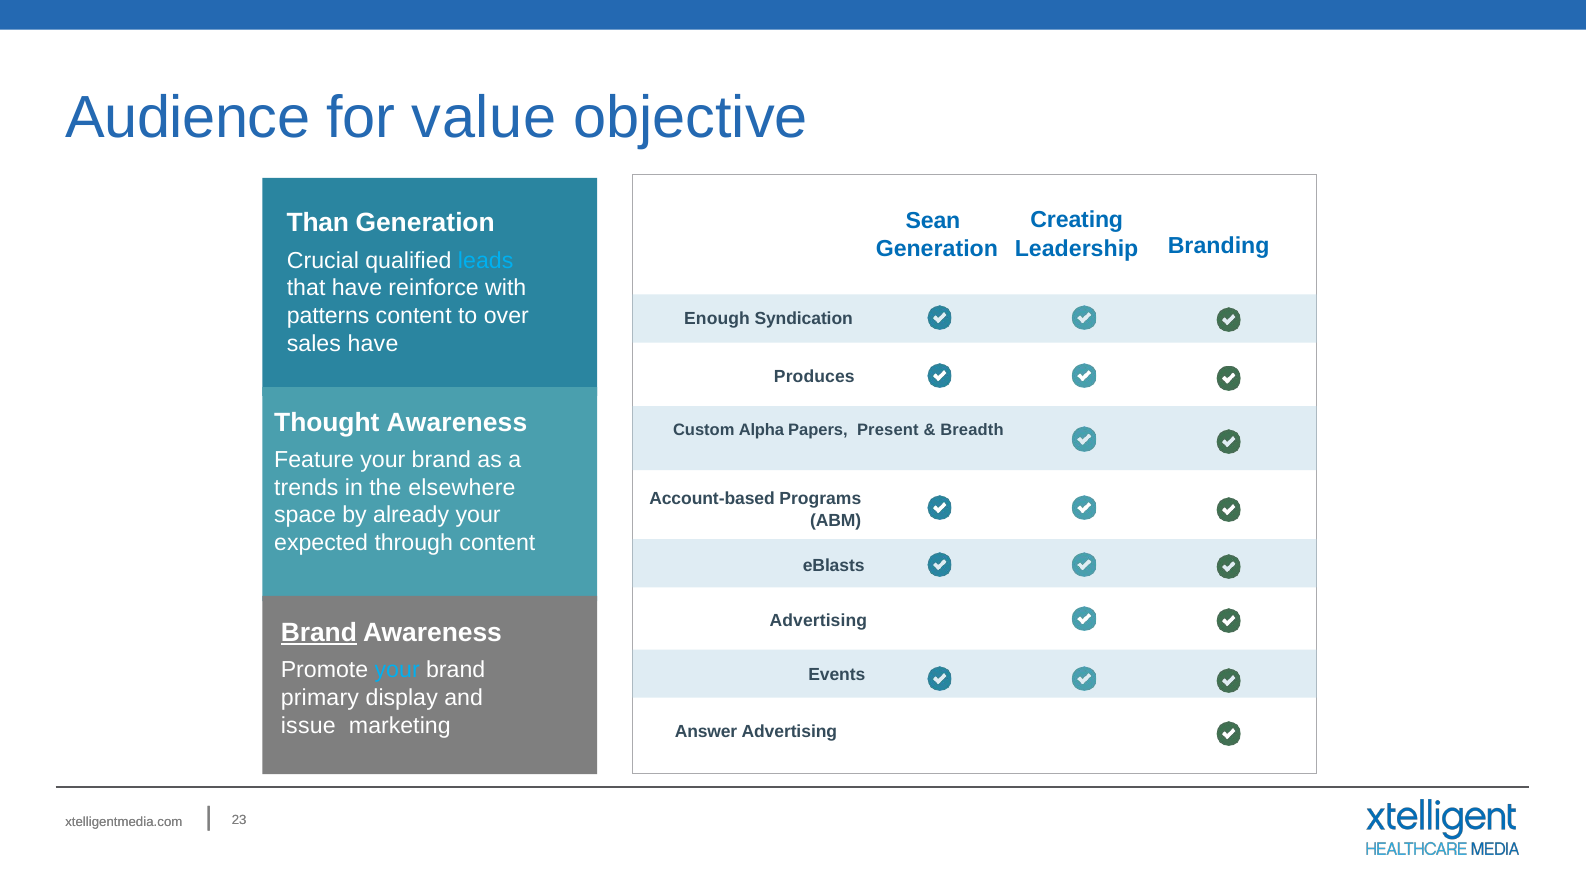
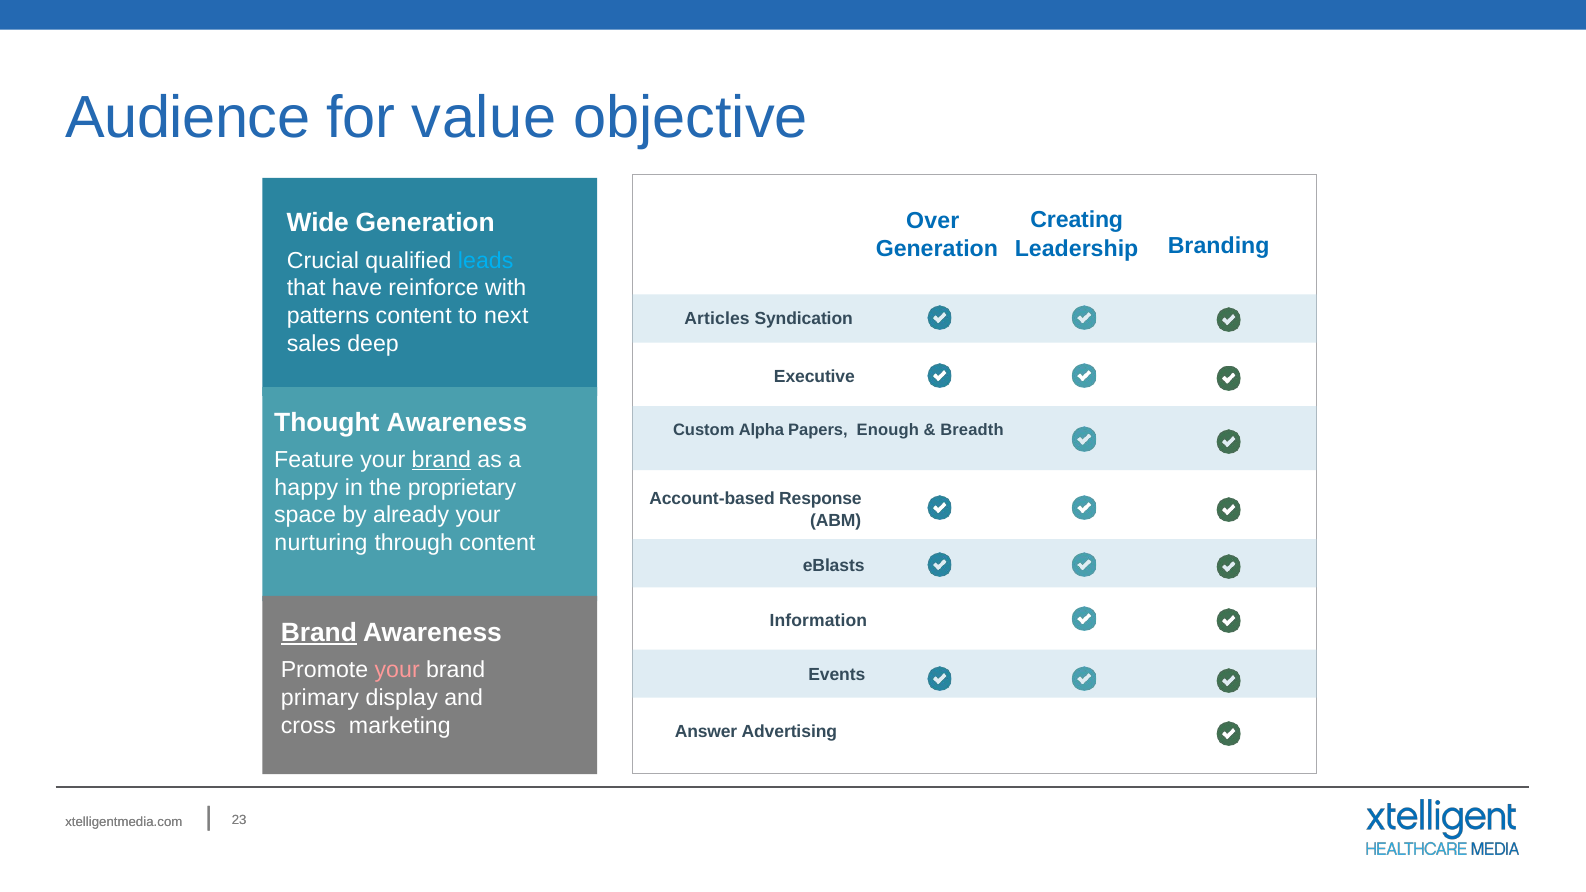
Sean: Sean -> Over (933, 221)
Than: Than -> Wide (318, 223)
over: over -> next (506, 316)
Enough: Enough -> Articles (717, 319)
sales have: have -> deep (373, 344)
Produces: Produces -> Executive (814, 377)
Present: Present -> Enough (888, 430)
brand underline: none -> present (441, 460)
trends: trends -> happy (306, 488)
elsewhere: elsewhere -> proprietary (462, 488)
Programs: Programs -> Response (820, 498)
expected: expected -> nurturing (321, 543)
Advertising: Advertising -> Information (818, 620)
your colour: light blue -> pink (397, 670)
issue: issue -> cross (308, 726)
